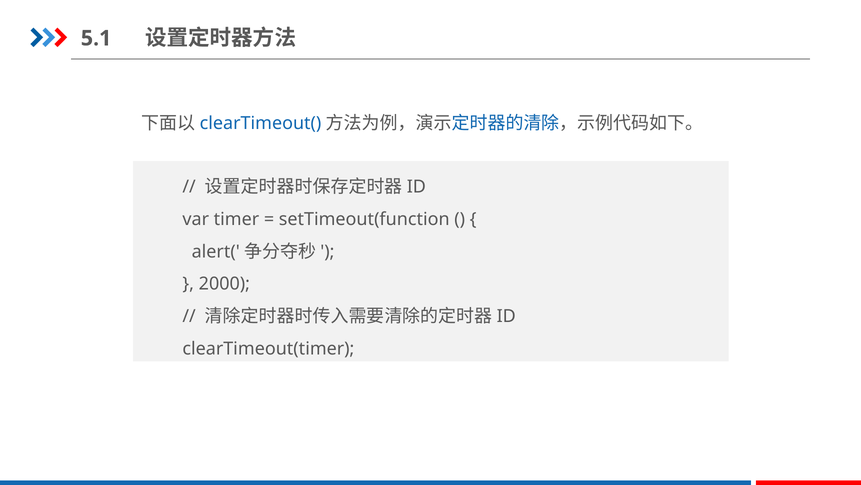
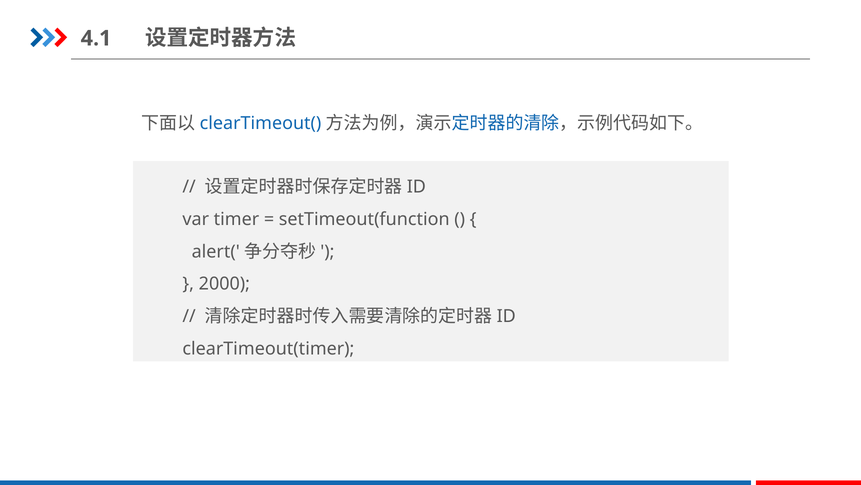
5.1: 5.1 -> 4.1 (96, 38)
